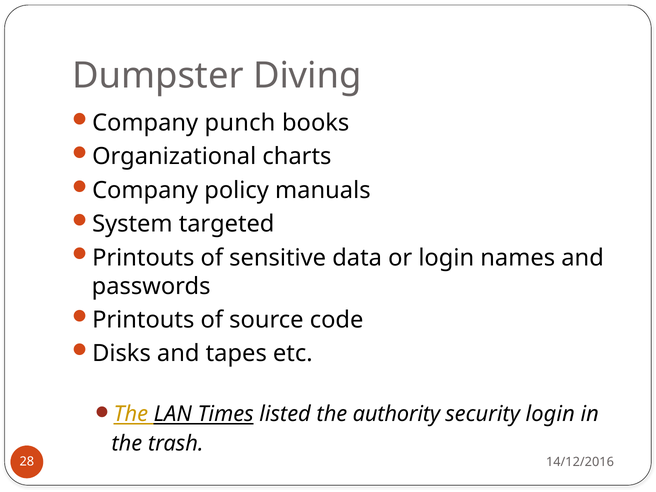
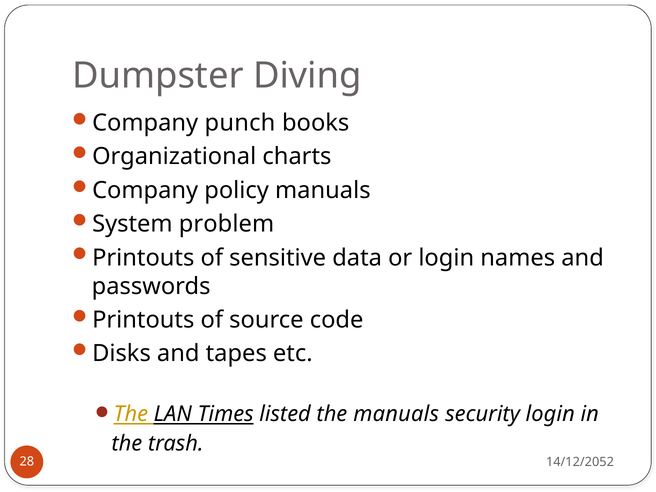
targeted: targeted -> problem (226, 224)
the authority: authority -> manuals (396, 414)
14/12/2016: 14/12/2016 -> 14/12/2052 (580, 462)
